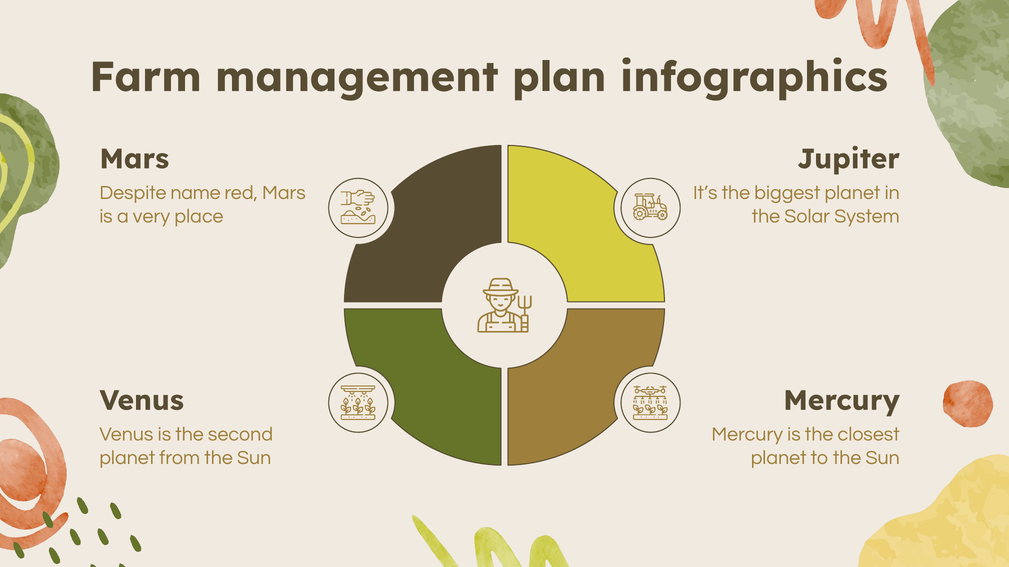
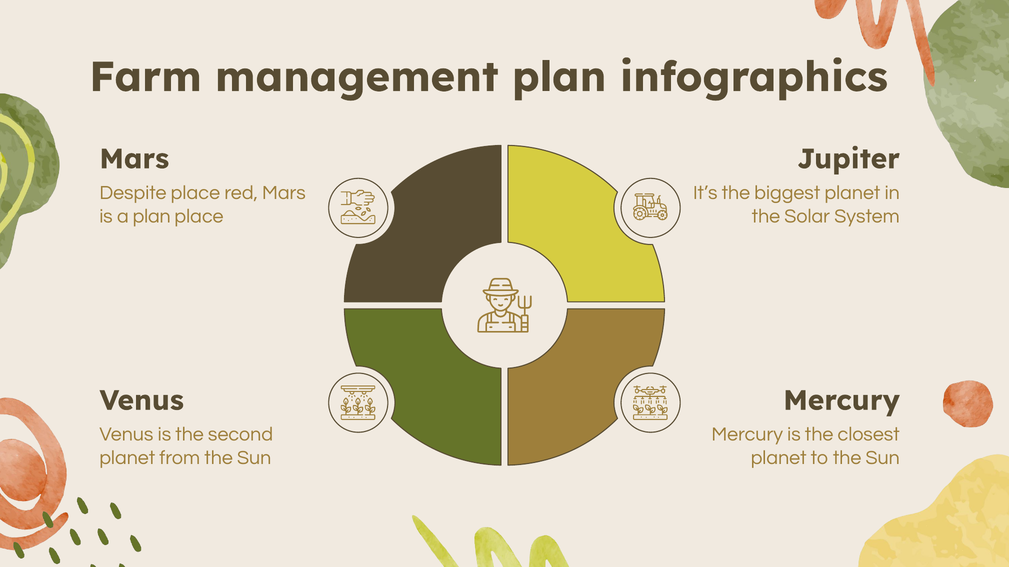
Despite name: name -> place (195, 193)
a very: very -> plan (152, 216)
